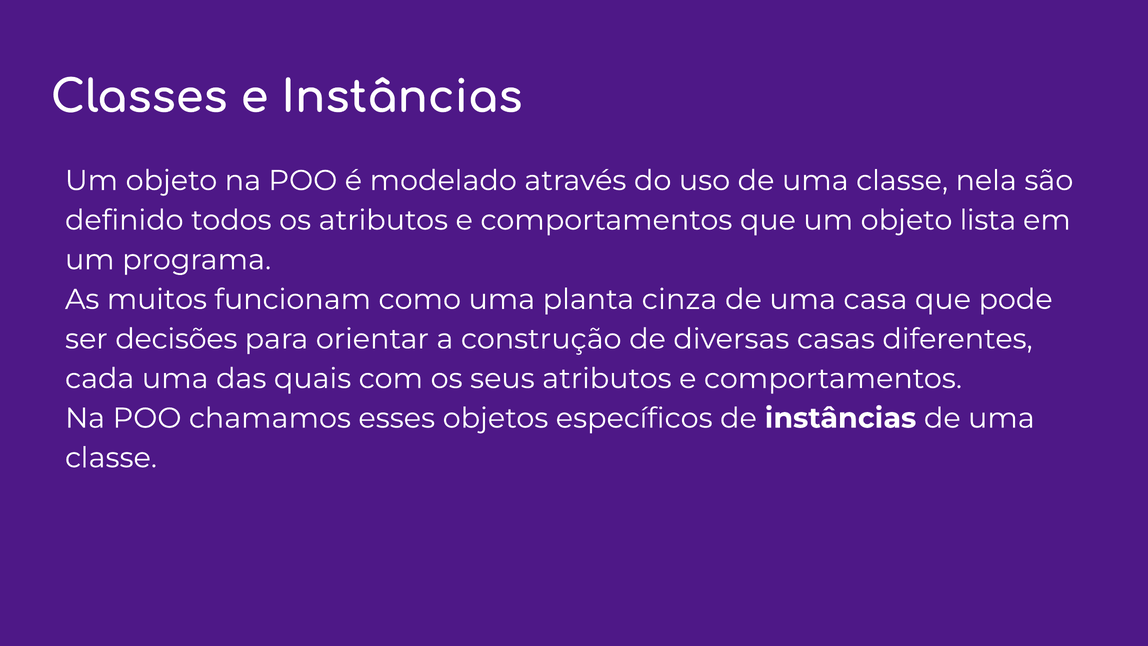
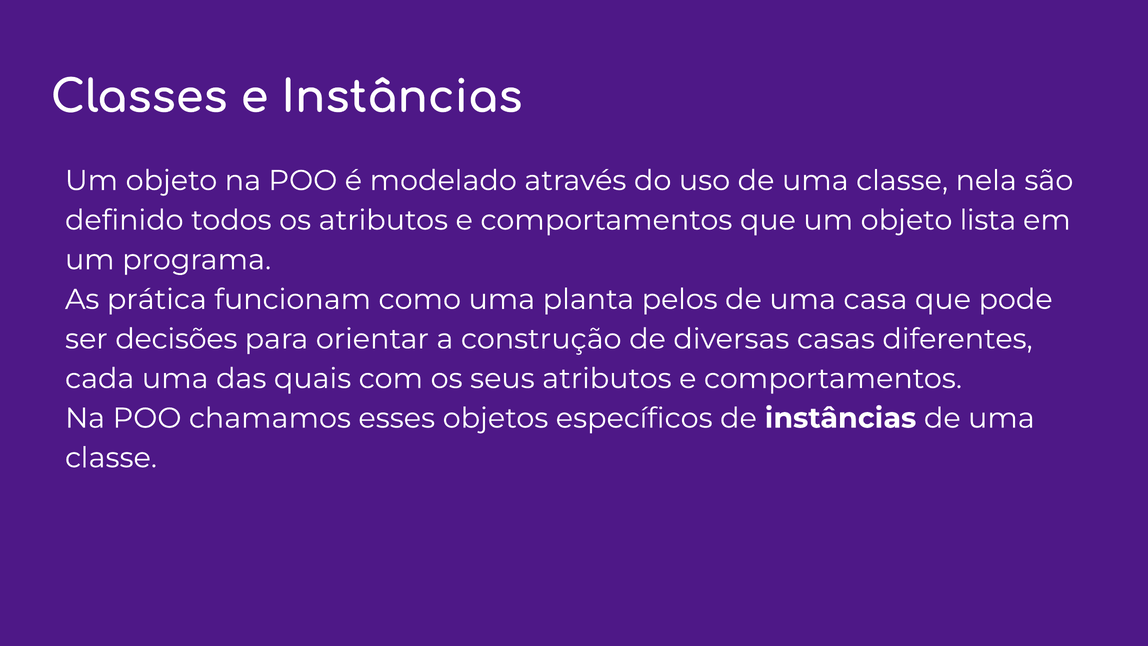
muitos: muitos -> prática (157, 299)
cinza: cinza -> pelos (680, 299)
